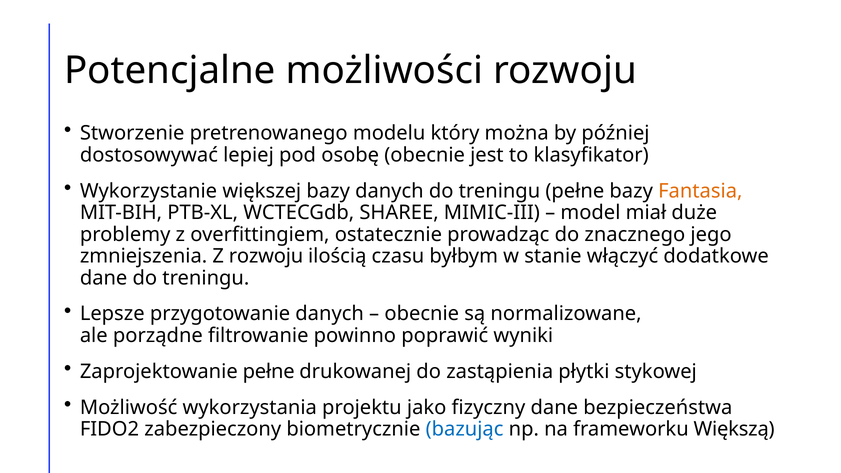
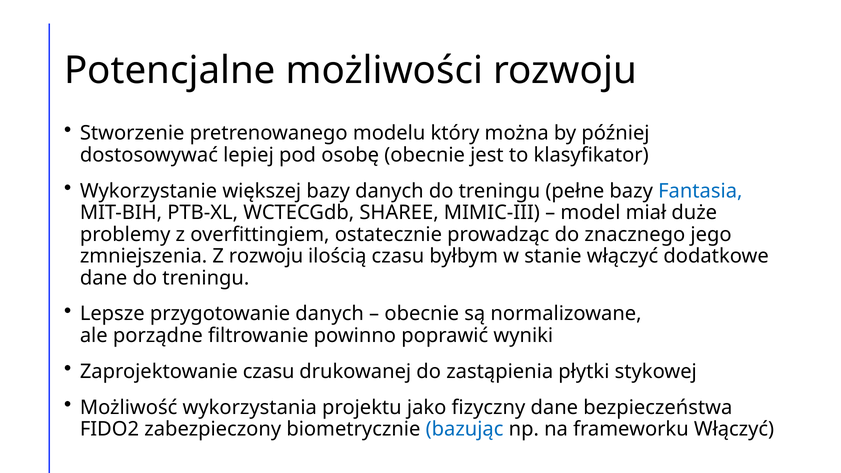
Fantasia colour: orange -> blue (700, 191)
Zaprojektowanie pełne: pełne -> czasu (269, 372)
frameworku Większą: Większą -> Włączyć (734, 429)
